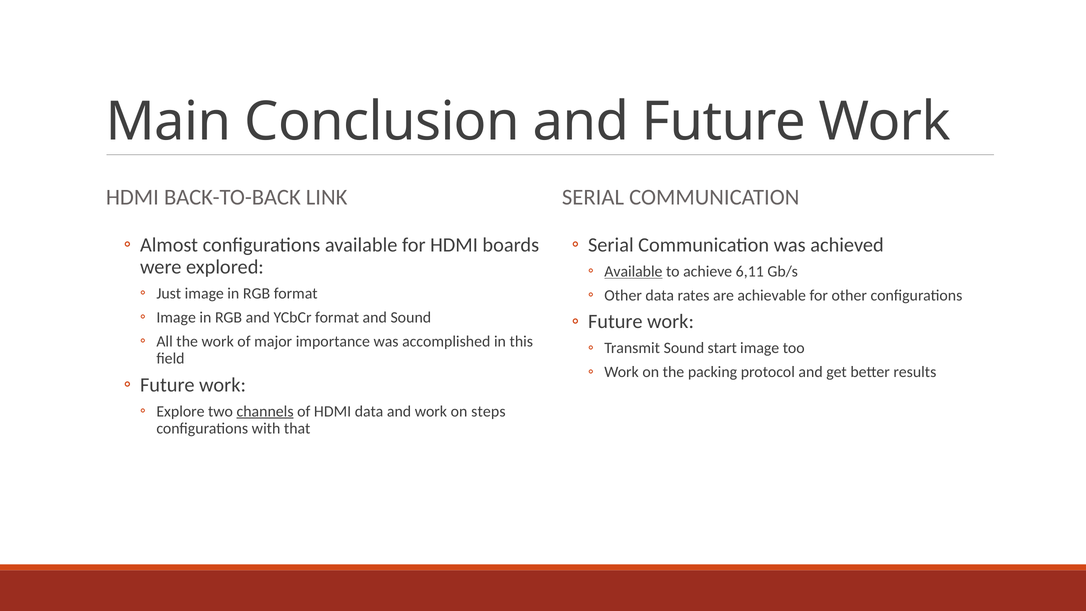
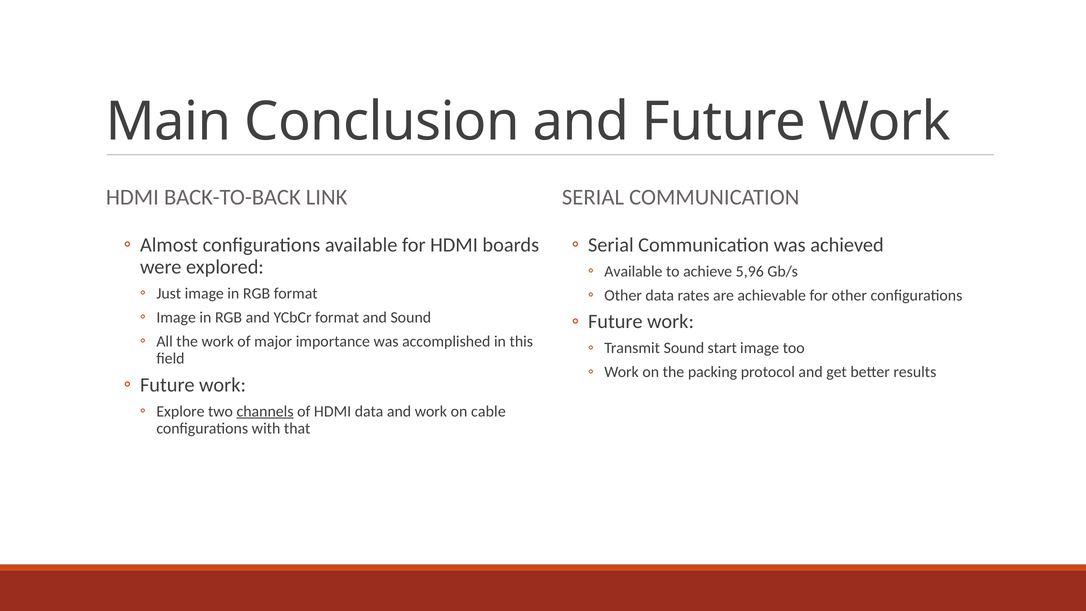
Available underline: present -> none (633, 271)
6,11: 6,11 -> 5,96 (750, 271)
steps: steps -> cable (488, 411)
